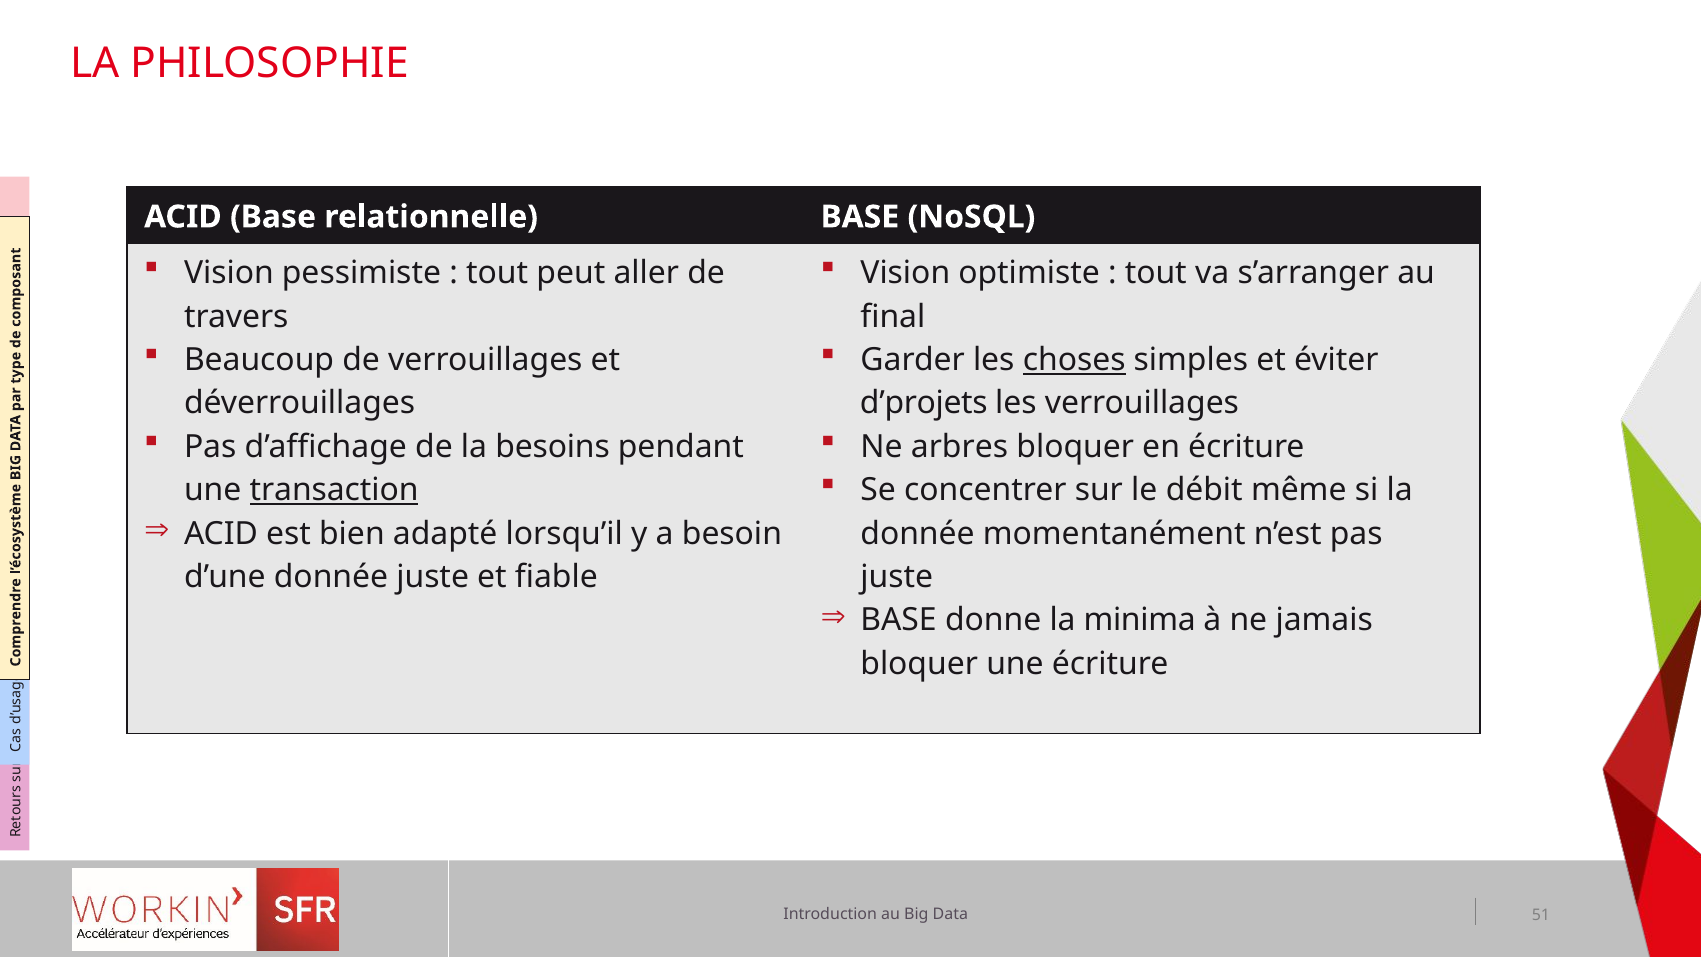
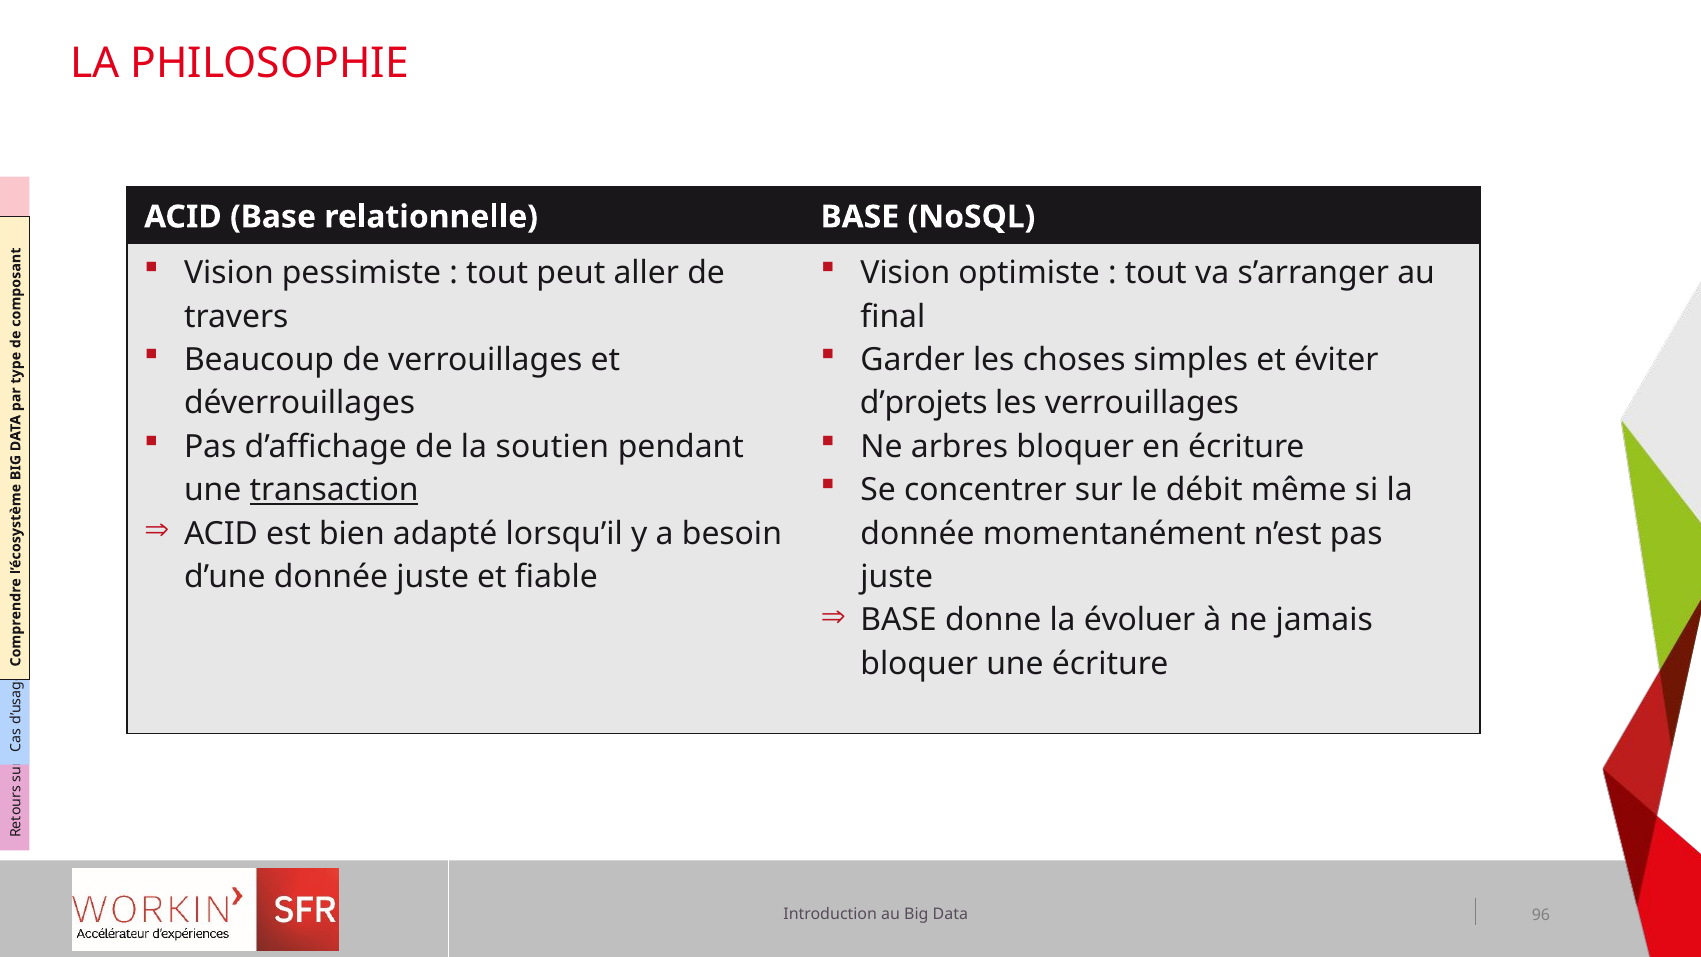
choses underline: present -> none (1074, 360)
besoins: besoins -> soutien (552, 447)
minima: minima -> évoluer (1140, 620)
51: 51 -> 96 (1541, 915)
